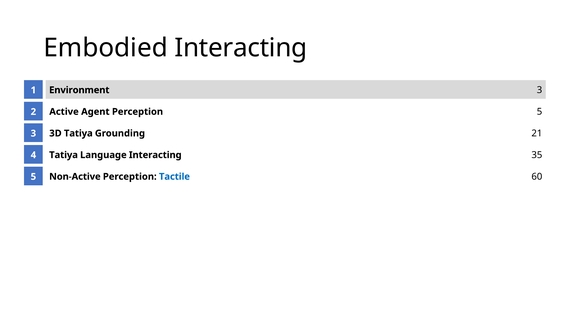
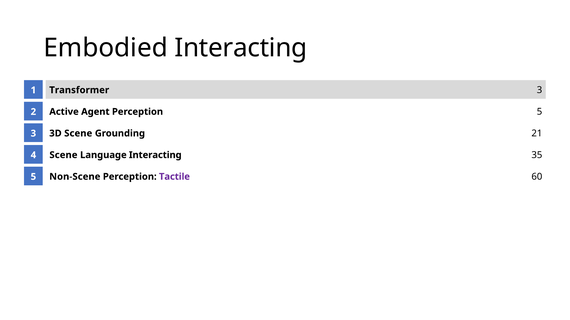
Environment: Environment -> Transformer (79, 90)
3D Tatiya: Tatiya -> Scene (78, 134)
Tatiya: Tatiya -> Scene (63, 155)
Non-Active: Non-Active -> Non-Scene (75, 177)
Tactile colour: blue -> purple (174, 177)
